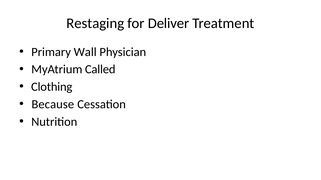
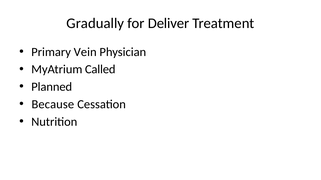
Restaging: Restaging -> Gradually (95, 23)
Wall: Wall -> Vein (85, 52)
Clothing: Clothing -> Planned (52, 87)
